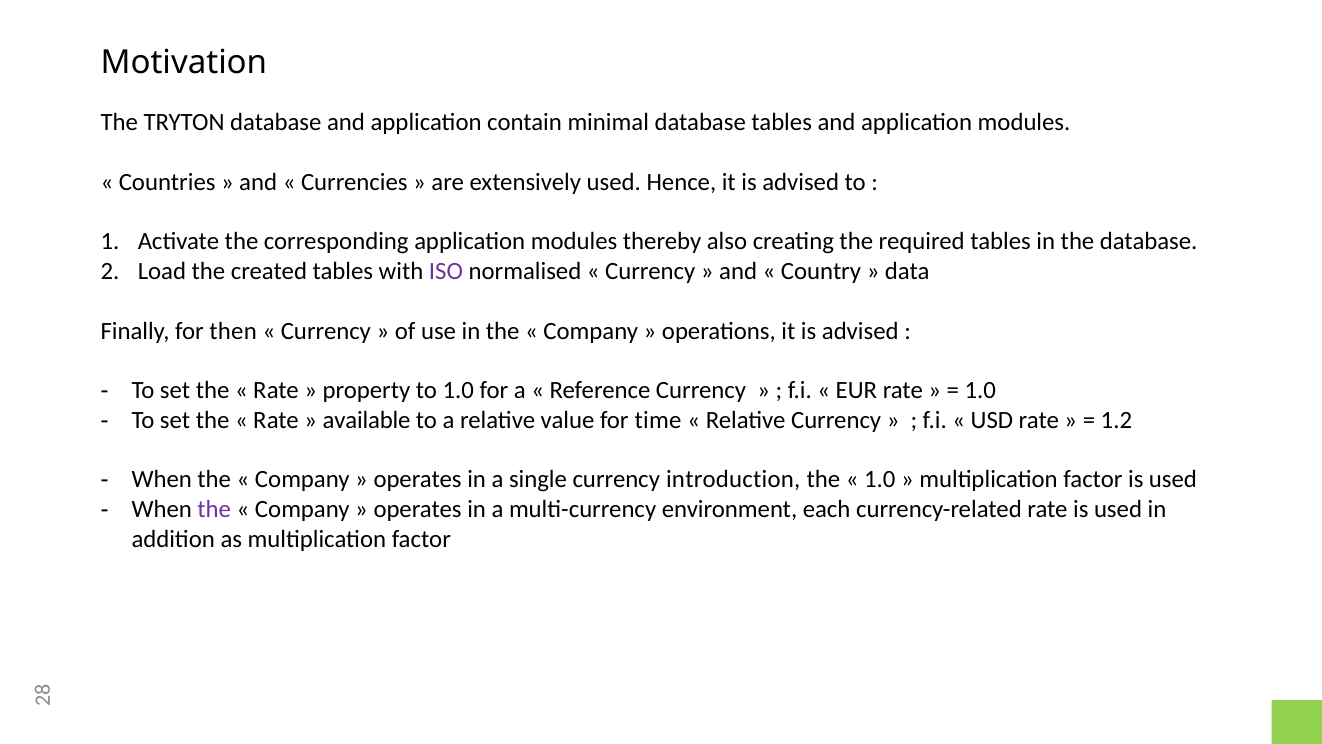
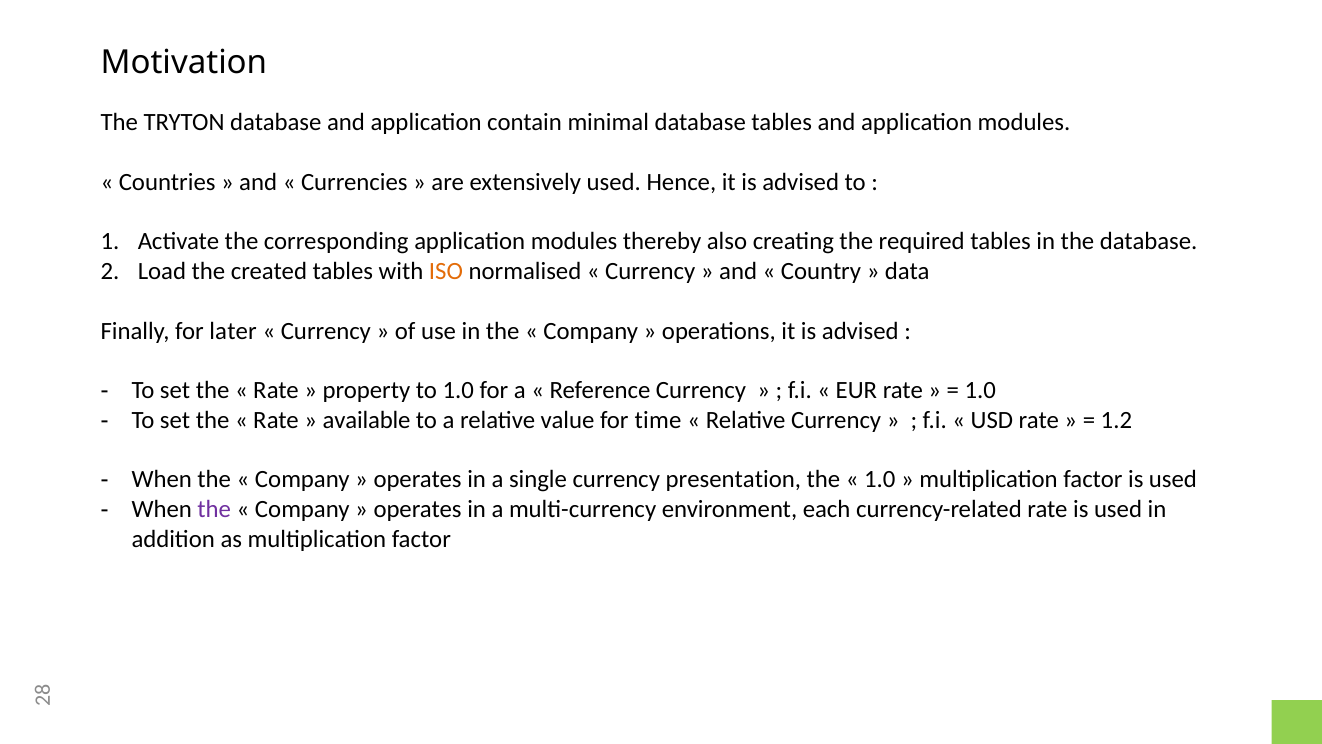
ISO colour: purple -> orange (446, 271)
then: then -> later (233, 331)
introduction: introduction -> presentation (733, 479)
